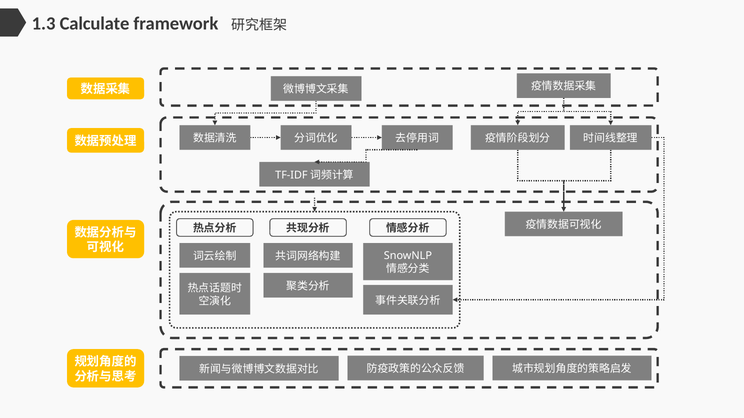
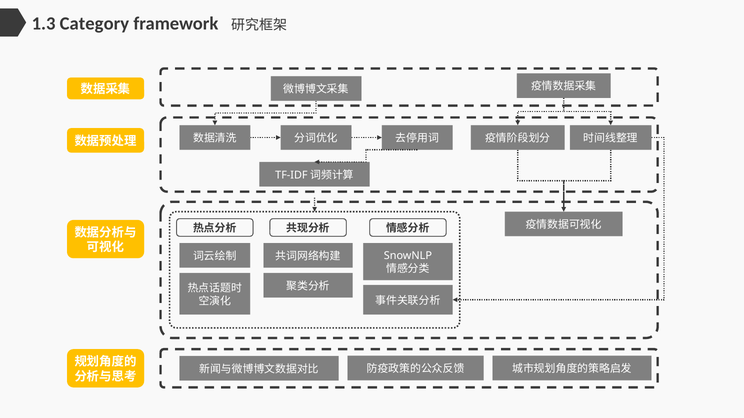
Calculate: Calculate -> Category (94, 24)
